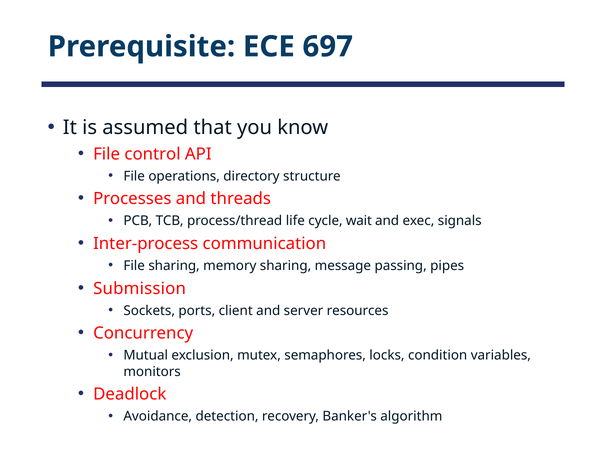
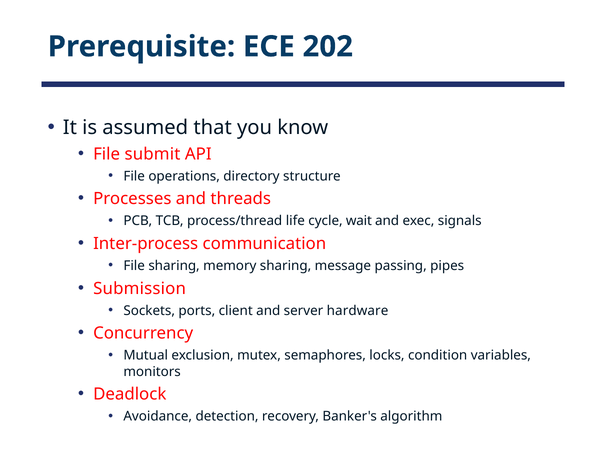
697: 697 -> 202 (328, 47)
control: control -> submit (152, 154)
resources: resources -> hardware (358, 310)
